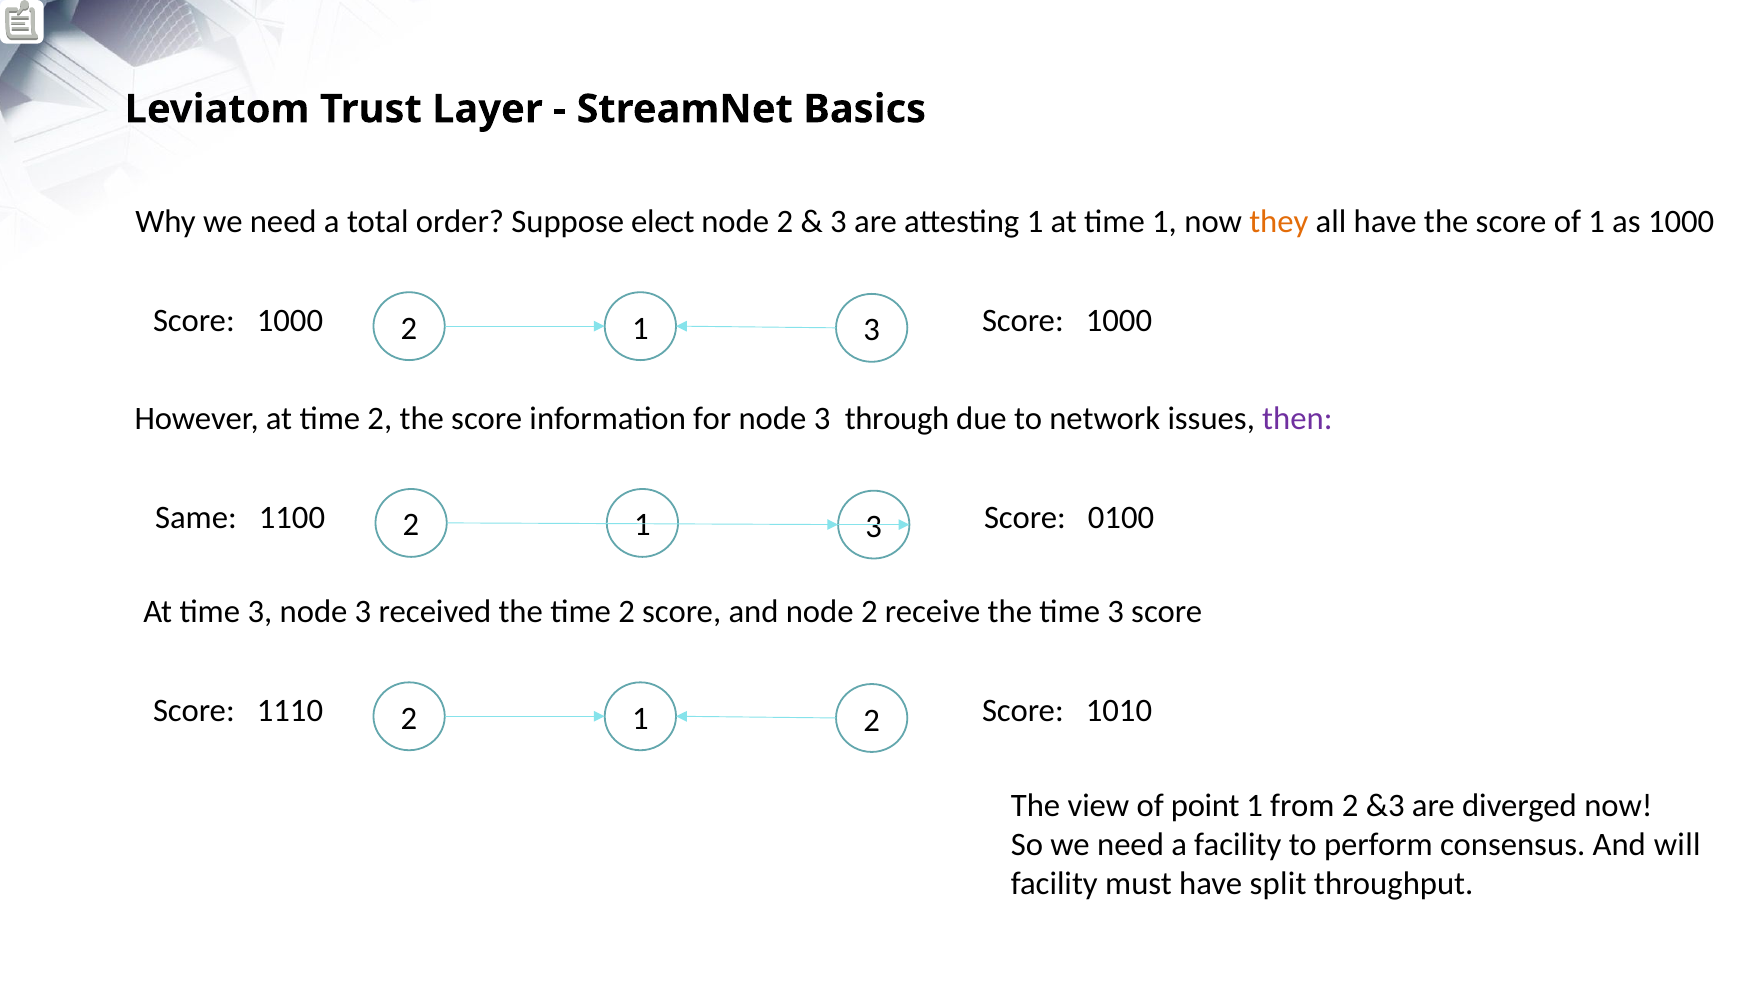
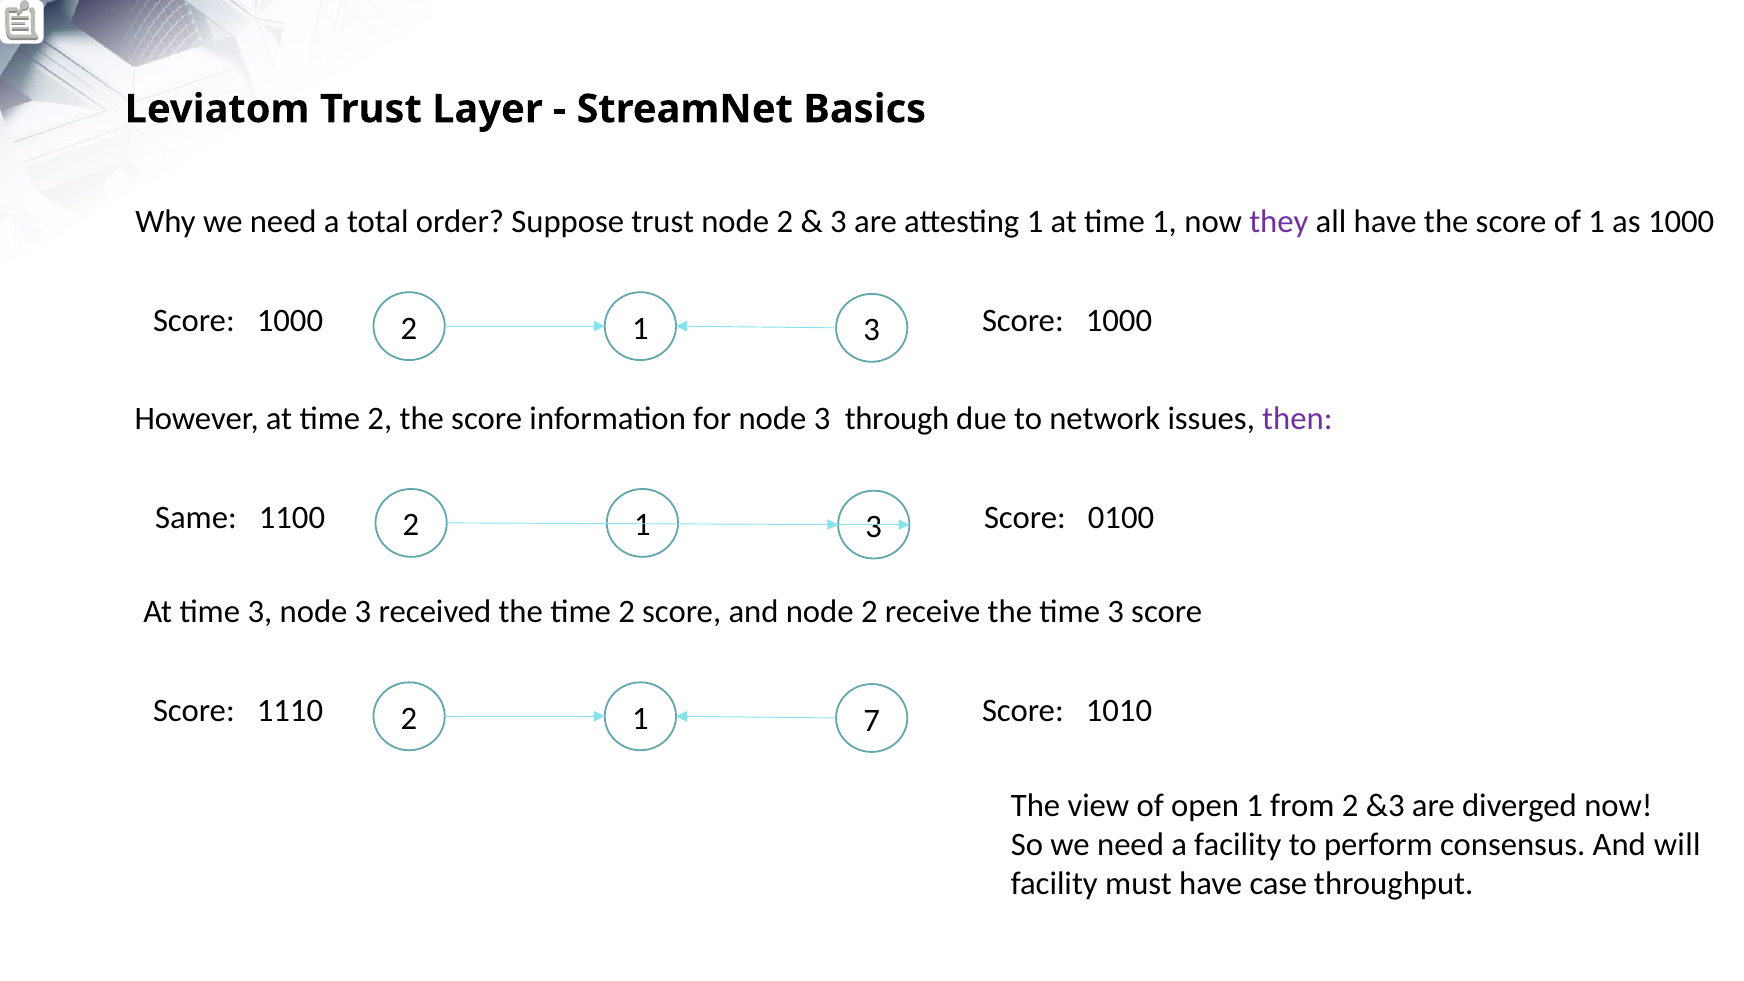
Suppose elect: elect -> trust (663, 222)
they colour: orange -> purple (1279, 222)
2 2: 2 -> 7 (872, 720)
point: point -> open (1205, 805)
split: split -> case (1278, 884)
